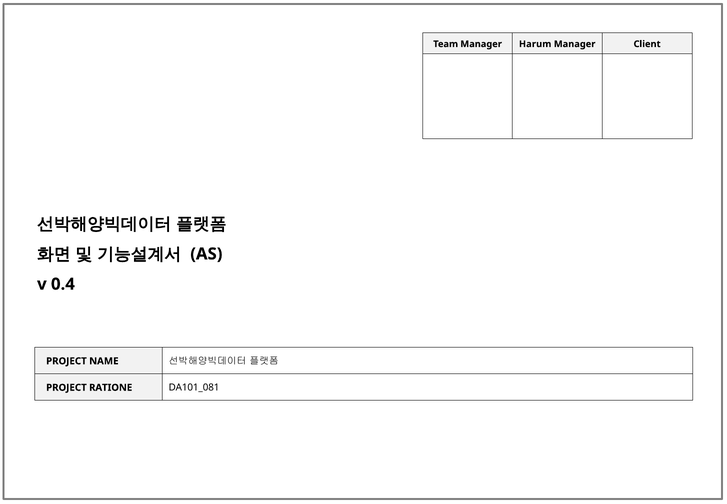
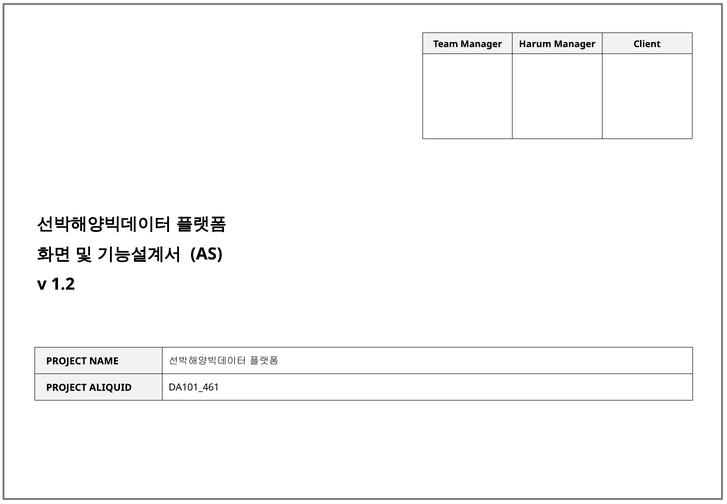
0.4: 0.4 -> 1.2 (63, 284)
DA101_081: DA101_081 -> DA101_461 (194, 387)
RATIONE: RATIONE -> ALIQUID (111, 387)
